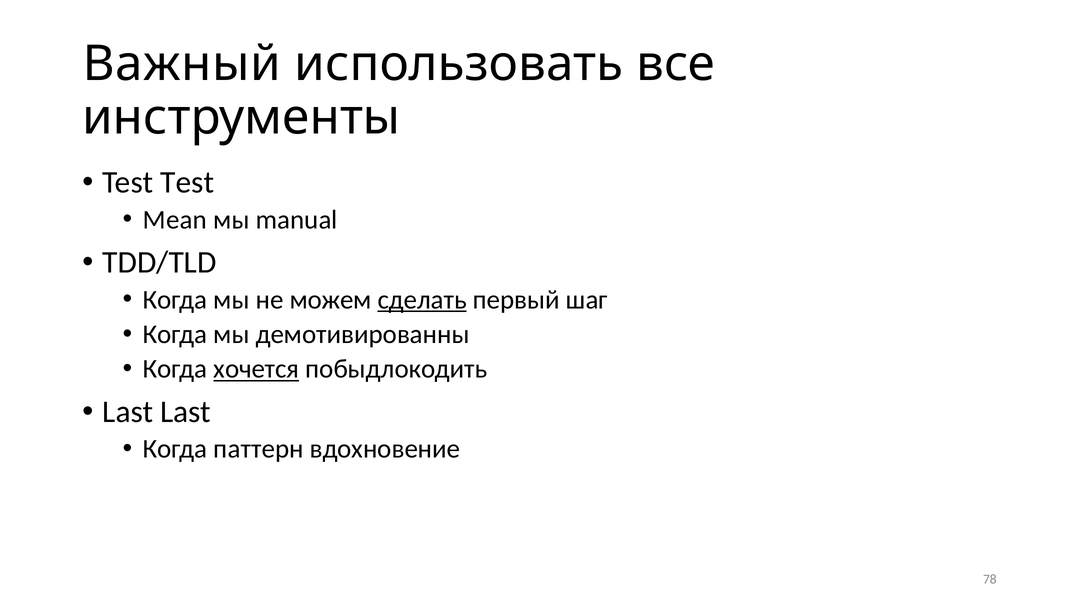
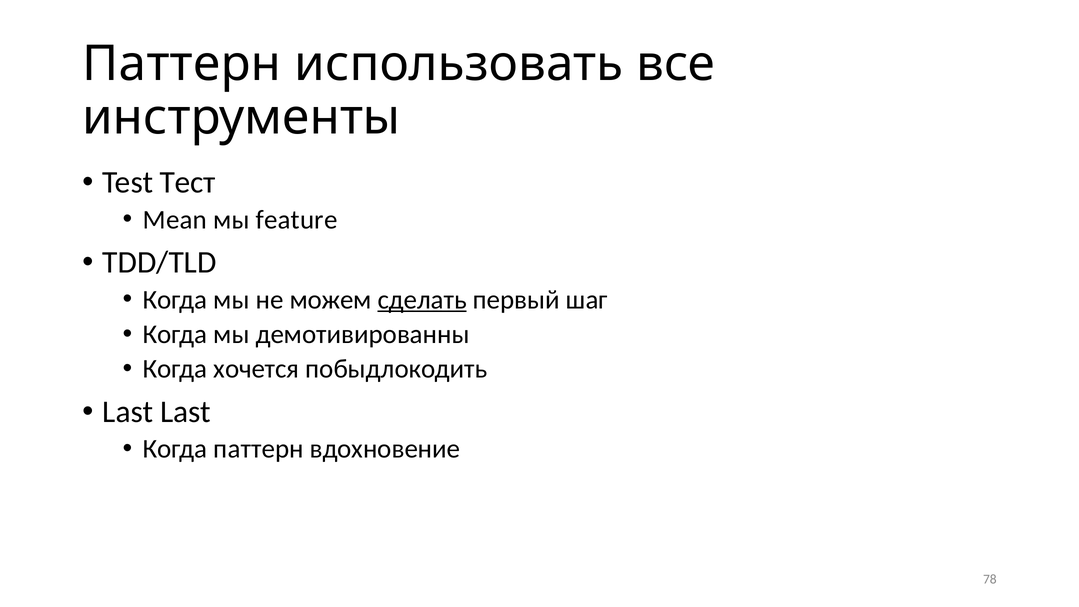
Важный: Важный -> Паттерн (182, 64)
Test Test: Test -> Тест (188, 182)
manual: manual -> feature (297, 220)
хочется underline: present -> none (256, 369)
